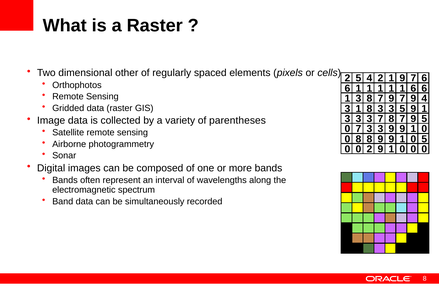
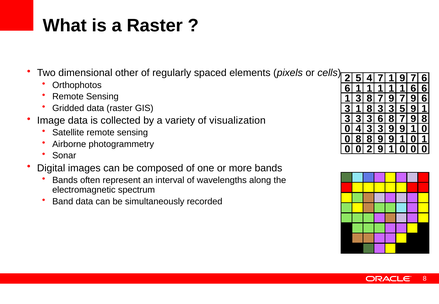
4 2: 2 -> 7 (380, 78)
9 4: 4 -> 6 (424, 99)
3 7: 7 -> 6 (380, 119)
5: 5 -> 8 (424, 119)
parentheses: parentheses -> visualization (238, 120)
0 7: 7 -> 4 (358, 129)
9 9 5: 5 -> 1 (424, 139)
